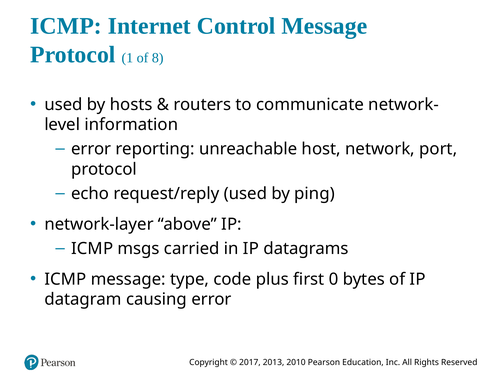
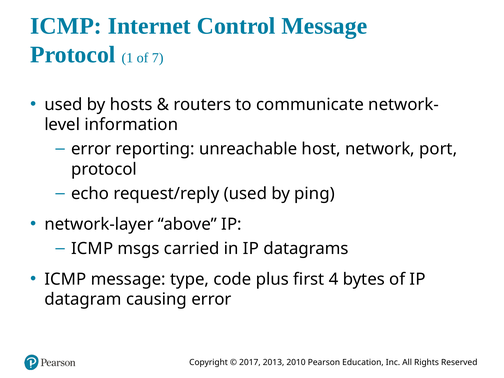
8: 8 -> 7 (158, 58)
0: 0 -> 4 (334, 279)
